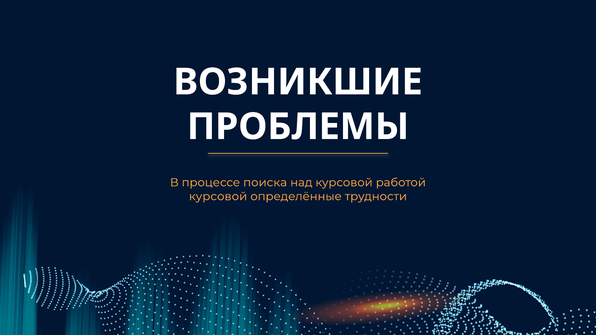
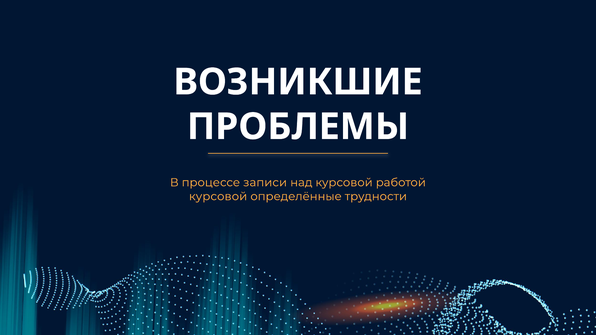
поиска: поиска -> записи (265, 183)
